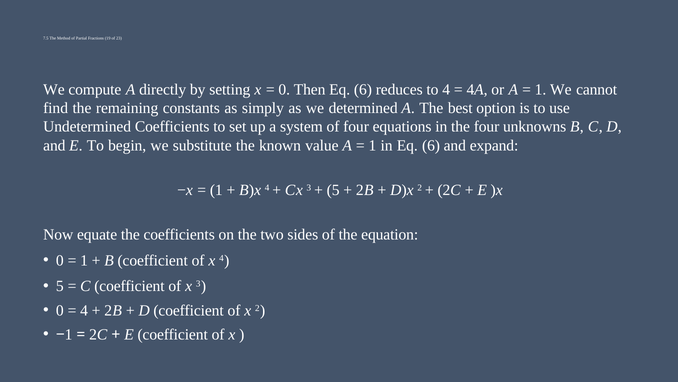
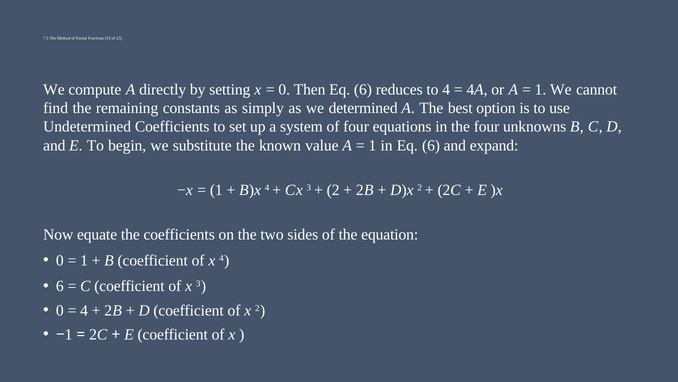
5: 5 -> 2 (333, 190)
5: 5 -> 6 (60, 286)
